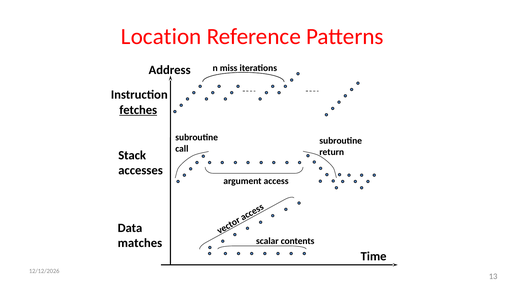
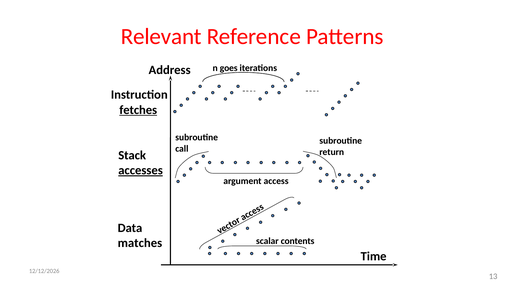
Location: Location -> Relevant (161, 37)
miss: miss -> goes (229, 68)
accesses underline: none -> present (141, 170)
